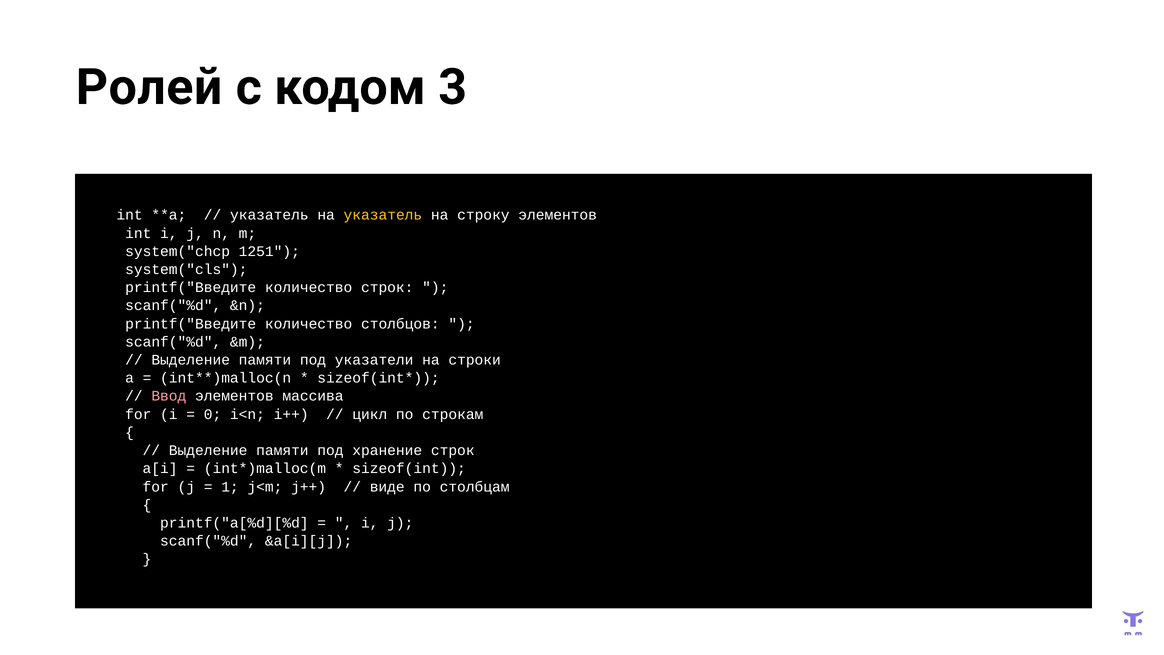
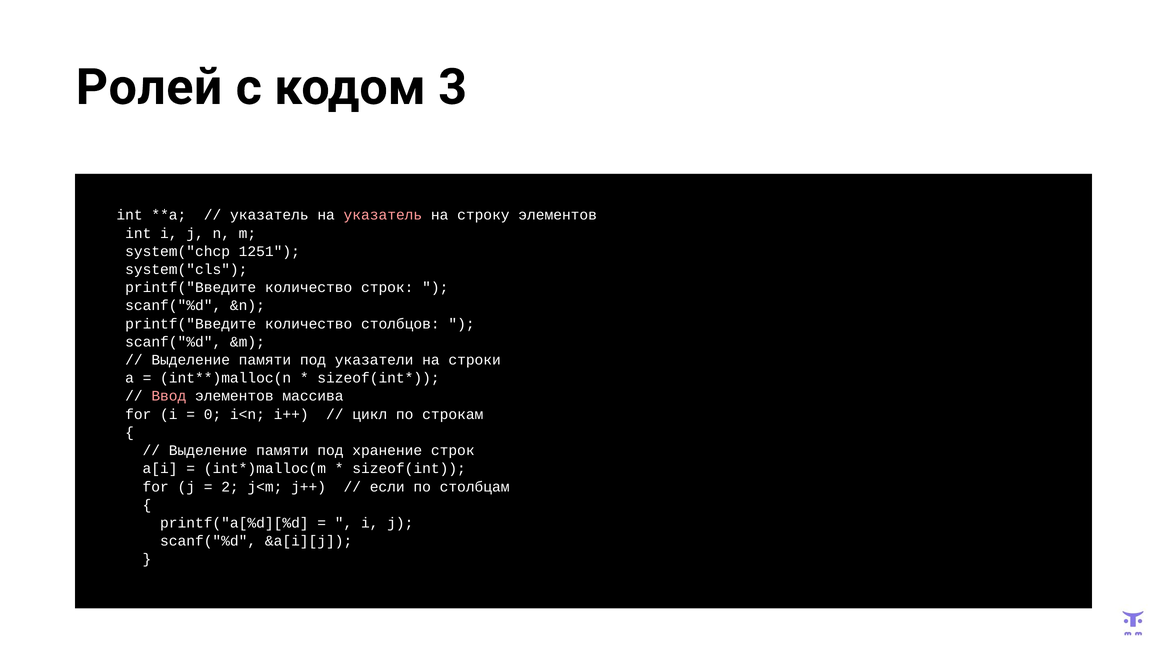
указатель colour: yellow -> pink (383, 215)
1: 1 -> 2 (230, 487)
виде: виде -> если (387, 487)
